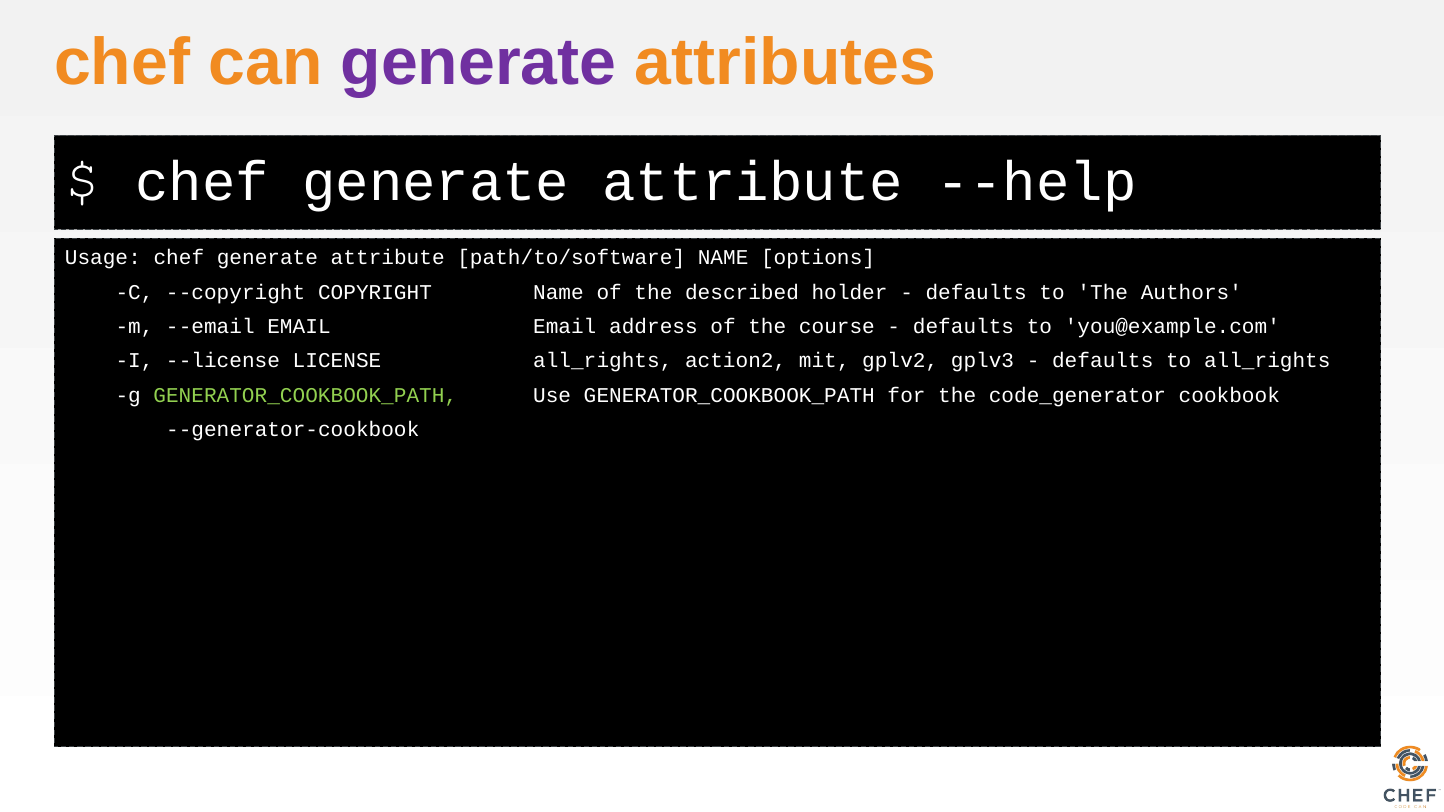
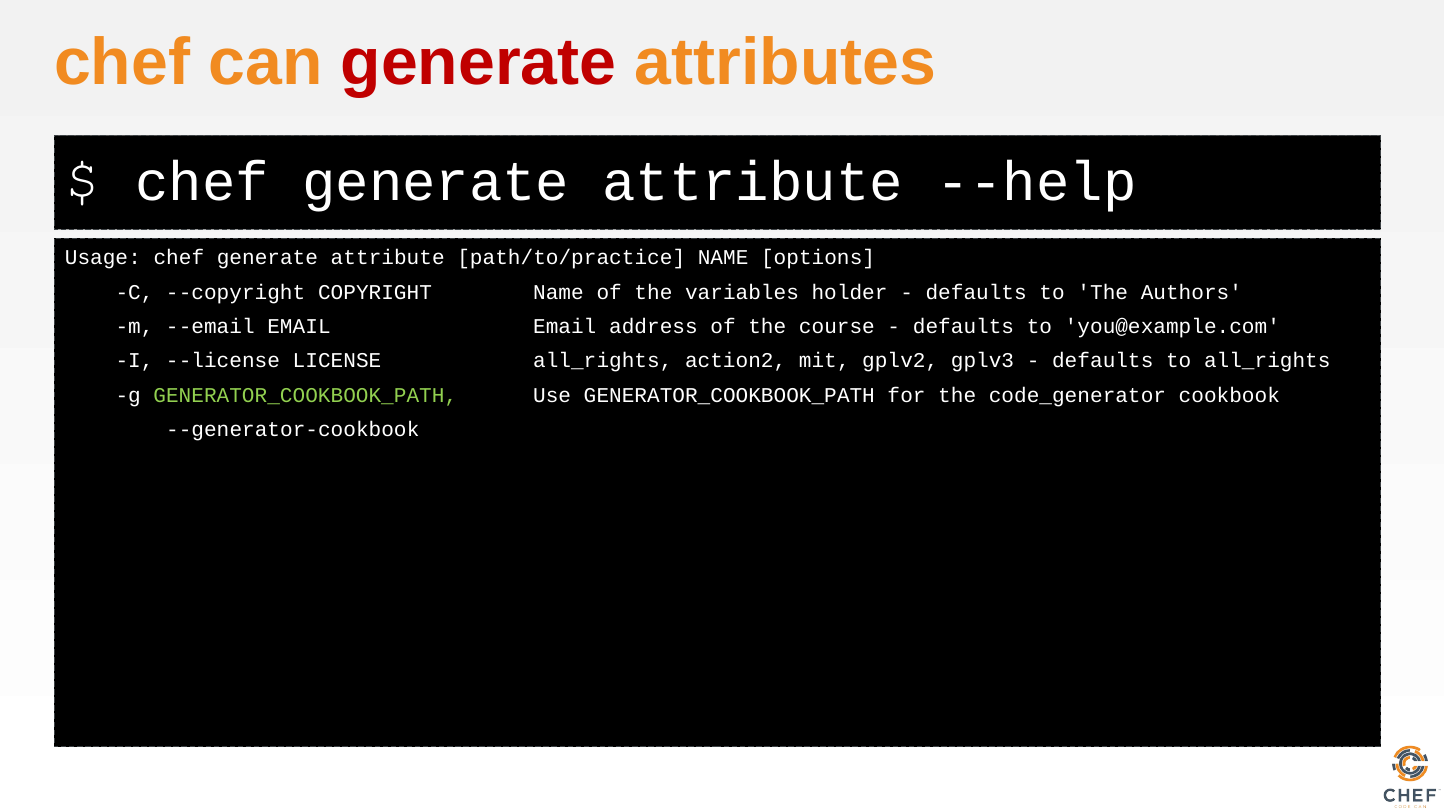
generate colour: purple -> red (479, 62)
path/to/software: path/to/software -> path/to/practice (571, 258)
described: described -> variables (742, 292)
